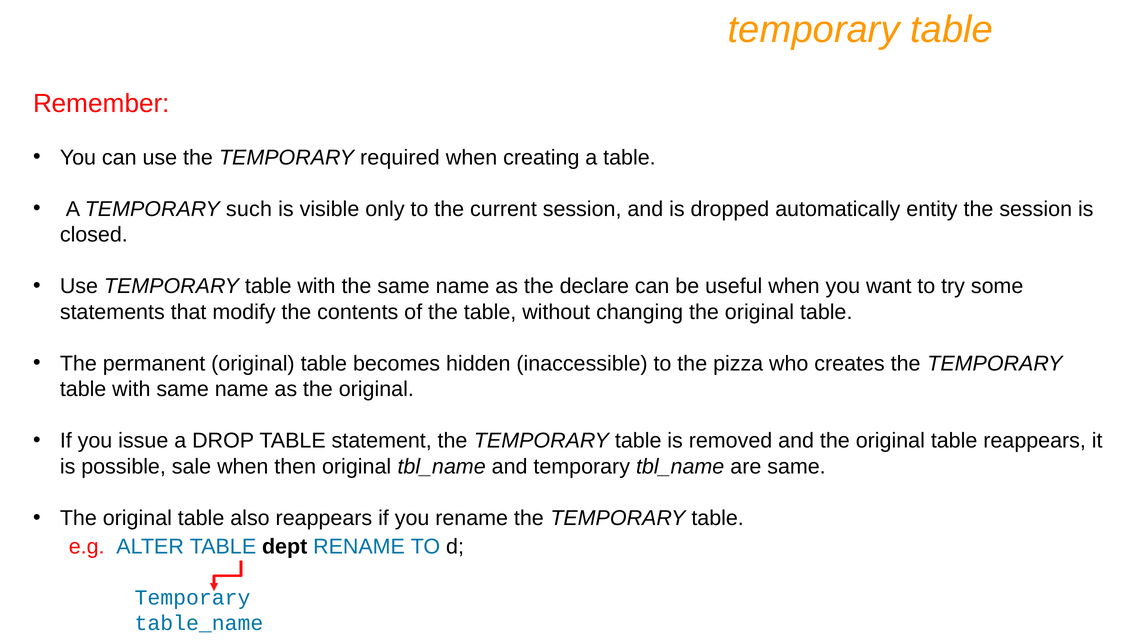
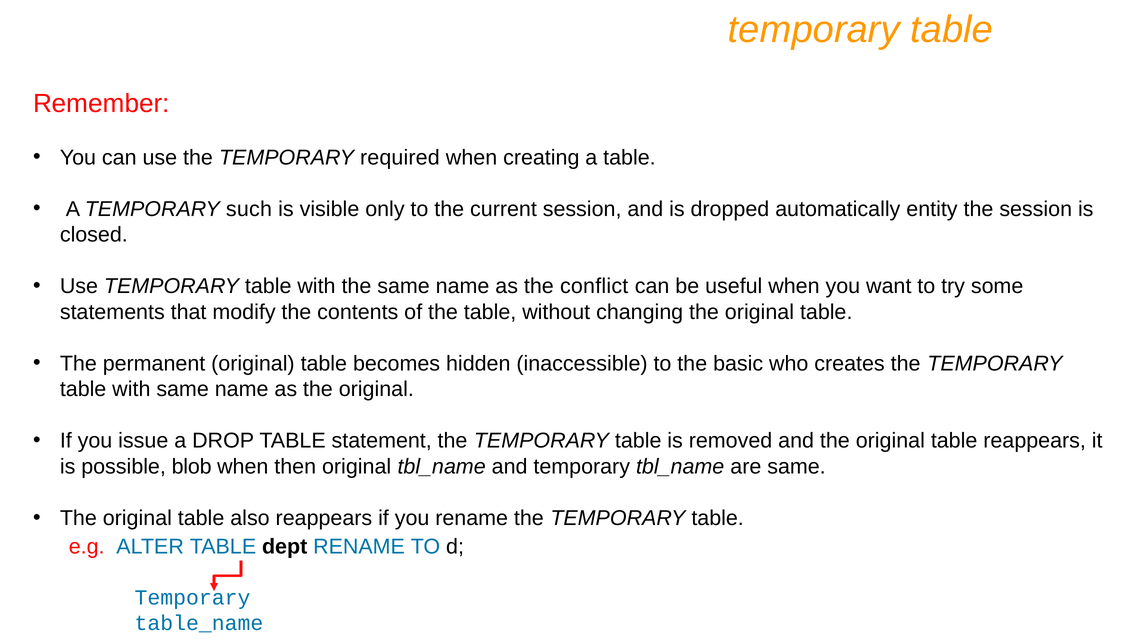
declare: declare -> conflict (594, 286)
pizza: pizza -> basic (738, 364)
sale: sale -> blob (192, 467)
